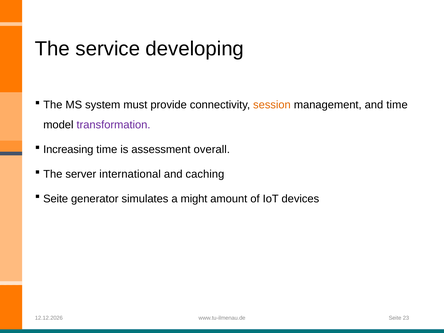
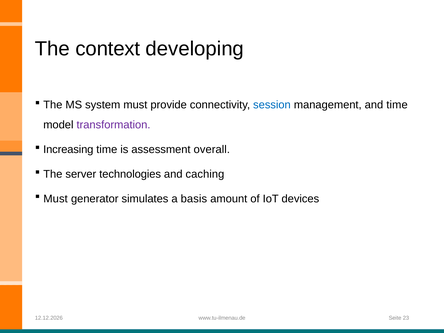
service: service -> context (108, 49)
session colour: orange -> blue (272, 105)
international: international -> technologies (130, 174)
Seite: Seite -> Must (56, 199)
might: might -> basis (194, 199)
